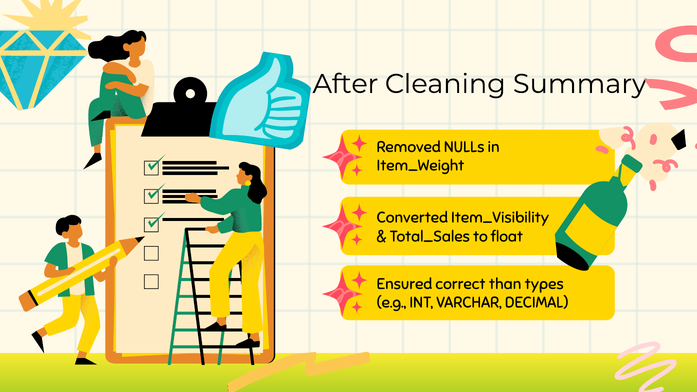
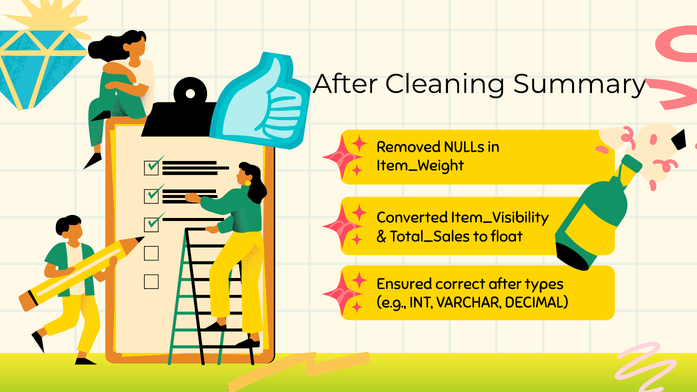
correct than: than -> after (505, 284)
